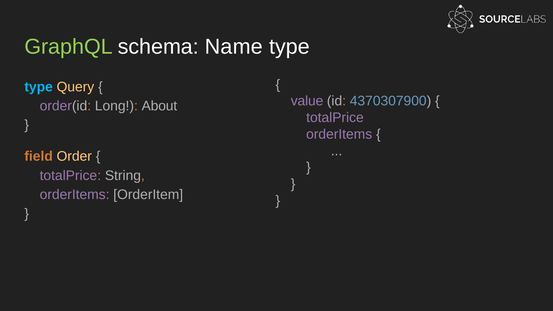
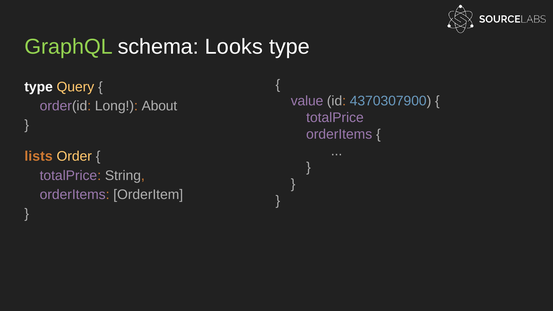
Name: Name -> Looks (234, 47)
type colour: light blue -> white (39, 87)
field: field -> lists (39, 156)
